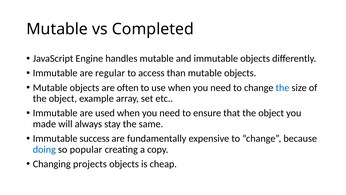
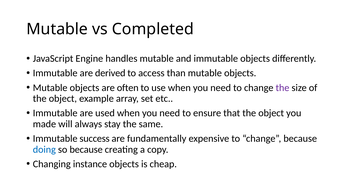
regular: regular -> derived (110, 73)
the colour: blue -> purple (283, 88)
so popular: popular -> because (86, 149)
projects: projects -> instance (90, 164)
